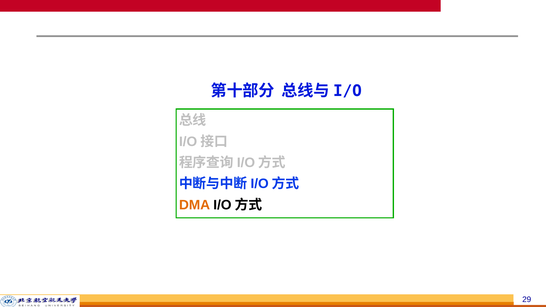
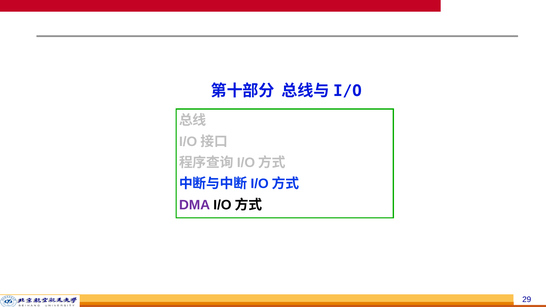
DMA colour: orange -> purple (195, 205)
